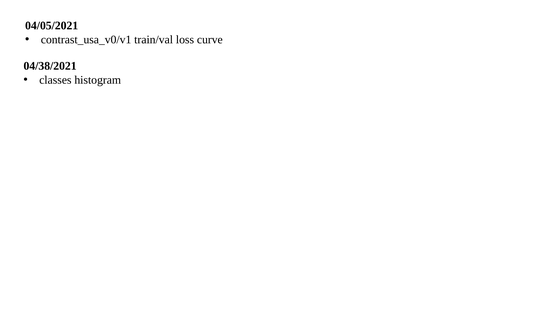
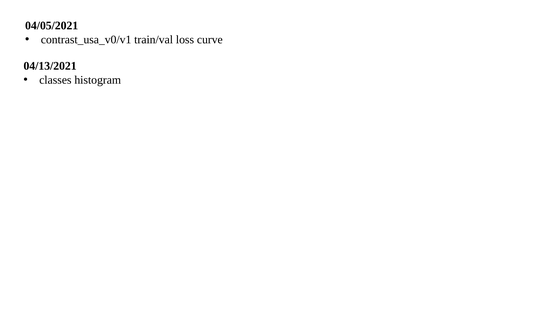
04/38/2021: 04/38/2021 -> 04/13/2021 (50, 66)
